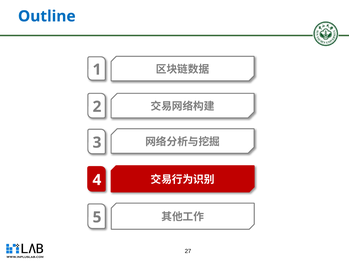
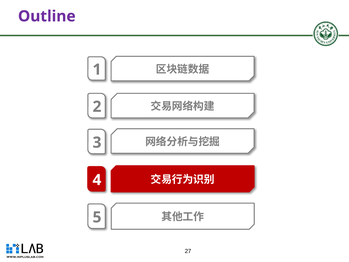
Outline colour: blue -> purple (47, 16)
